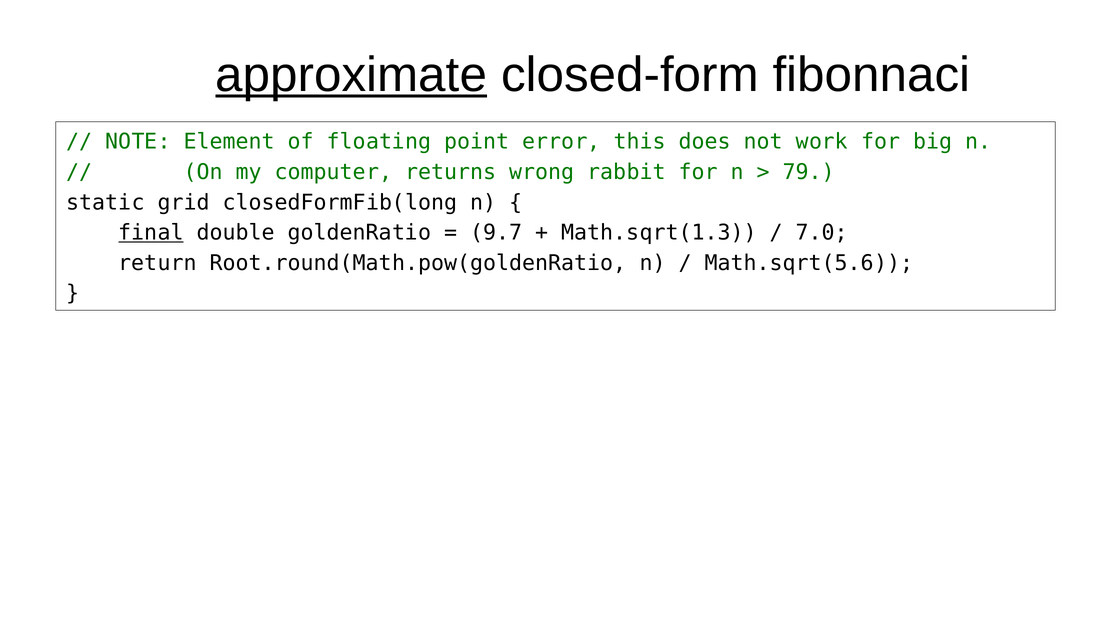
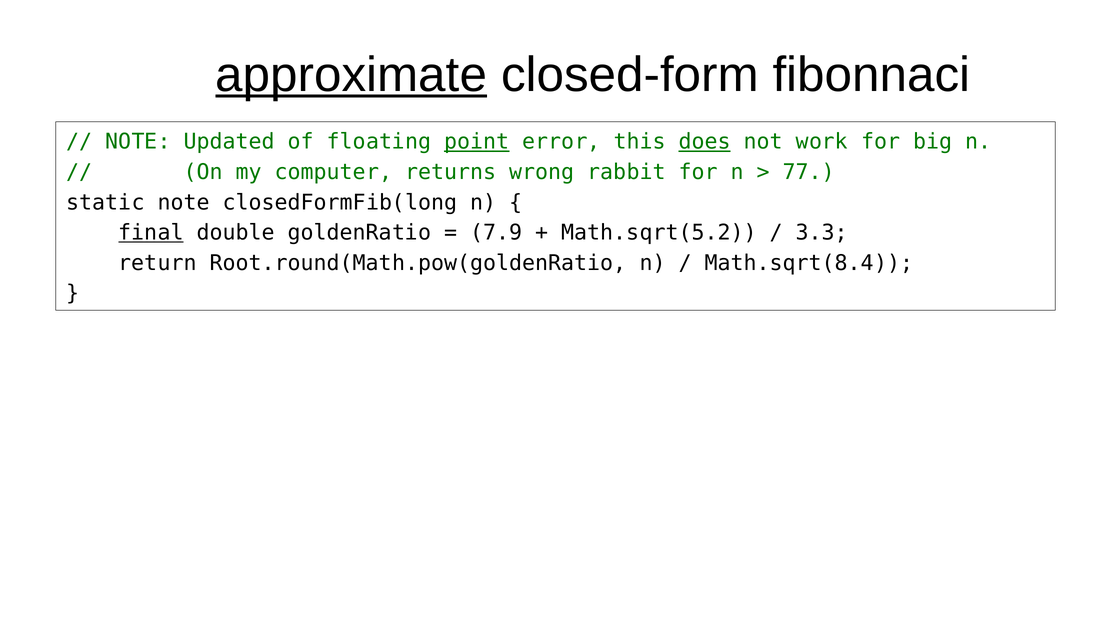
Element: Element -> Updated (229, 142)
point underline: none -> present (477, 142)
does underline: none -> present (705, 142)
79: 79 -> 77 (809, 172)
static grid: grid -> note (184, 202)
9.7: 9.7 -> 7.9 (496, 233)
Math.sqrt(1.3: Math.sqrt(1.3 -> Math.sqrt(5.2 (659, 233)
7.0: 7.0 -> 3.3 (822, 233)
Math.sqrt(5.6: Math.sqrt(5.6 -> Math.sqrt(8.4 (809, 263)
